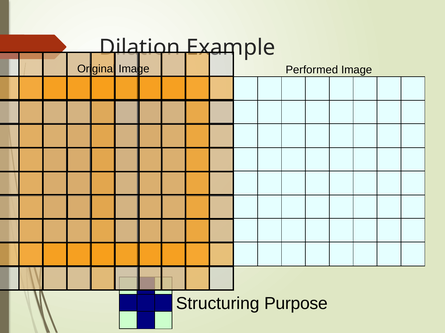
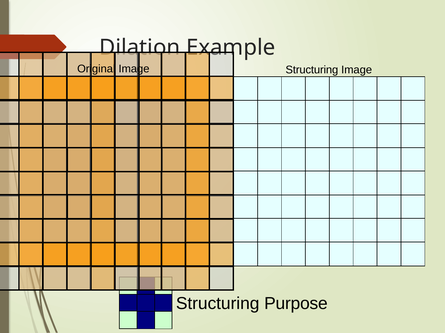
Image Performed: Performed -> Structuring (312, 70)
